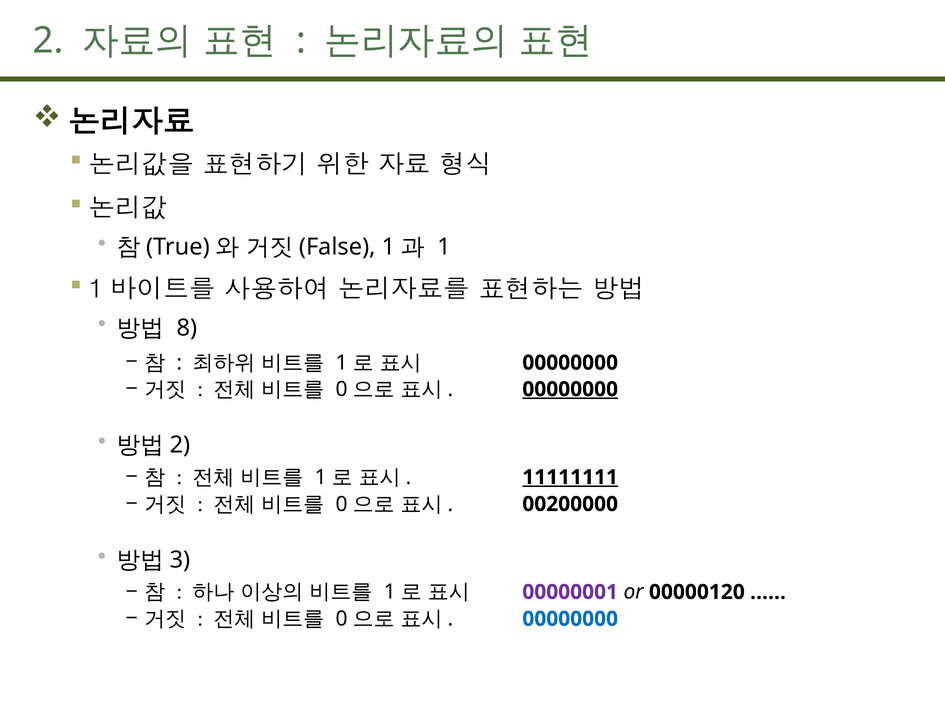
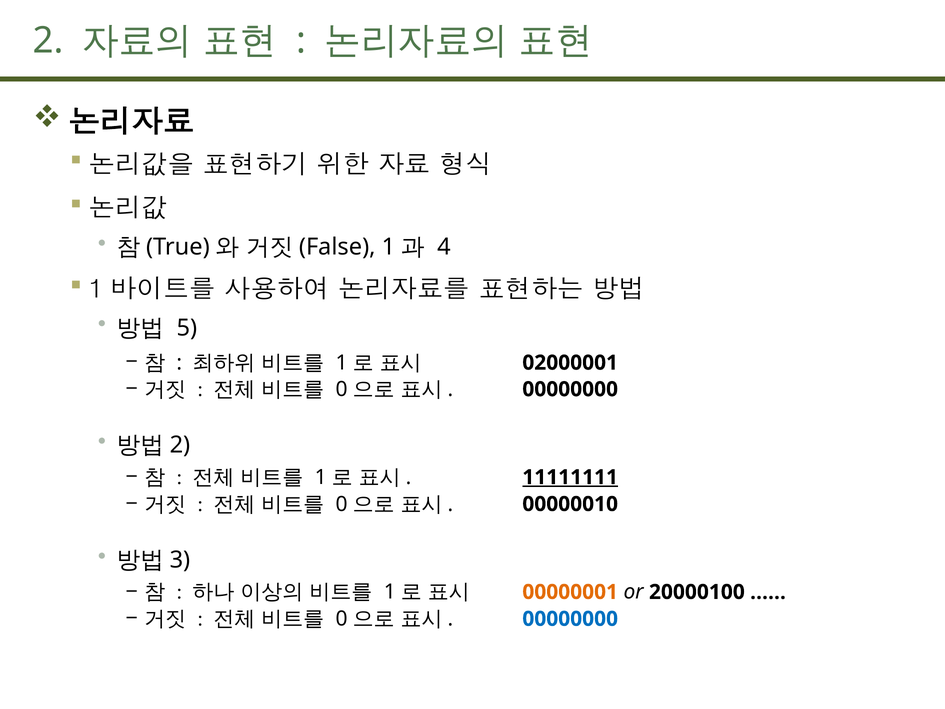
1: 1 -> 4 (444, 247)
8: 8 -> 5 (187, 328)
00000000: 00000000 -> 02000001 (570, 363)
00000000 underline: present -> none (570, 389)
00200000: 00200000 -> 00000010 (570, 504)
00000001 colour: purple -> orange (570, 592)
00000120: 00000120 -> 20000100 (697, 592)
